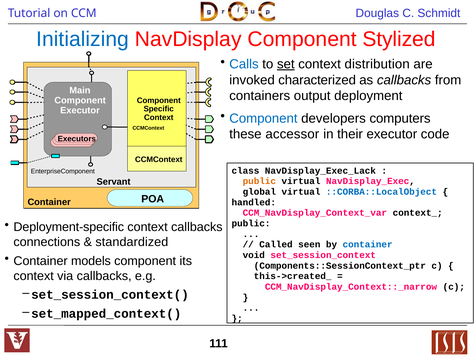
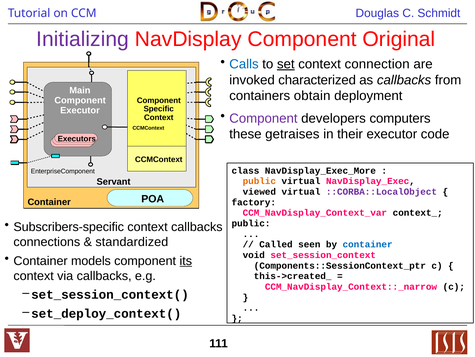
Initializing colour: blue -> purple (83, 39)
Stylized: Stylized -> Original (399, 39)
distribution: distribution -> connection (377, 64)
output: output -> obtain (312, 96)
Component colour: blue -> purple (263, 118)
accessor: accessor -> getraises (292, 134)
NavDisplay_Exec_Lack: NavDisplay_Exec_Lack -> NavDisplay_Exec_More (320, 170)
global: global -> viewed (259, 191)
::CORBA::LocalObject colour: blue -> purple (381, 191)
handled: handled -> factory (254, 202)
Deployment-specific: Deployment-specific -> Subscribers-specific (69, 227)
its underline: none -> present (186, 260)
set_mapped_context(: set_mapped_context( -> set_deploy_context( (106, 313)
